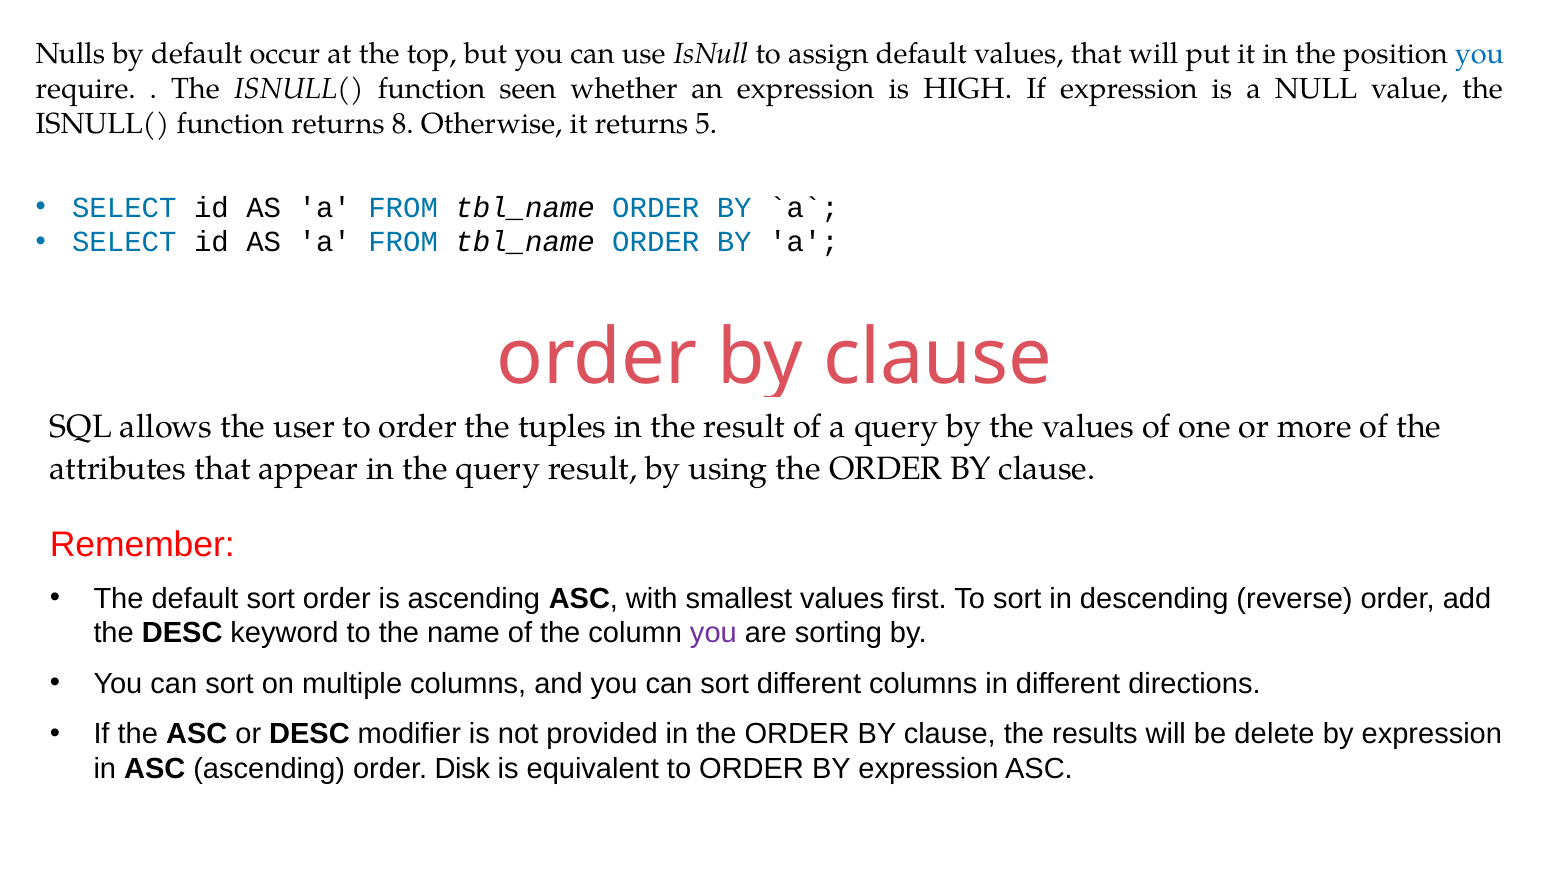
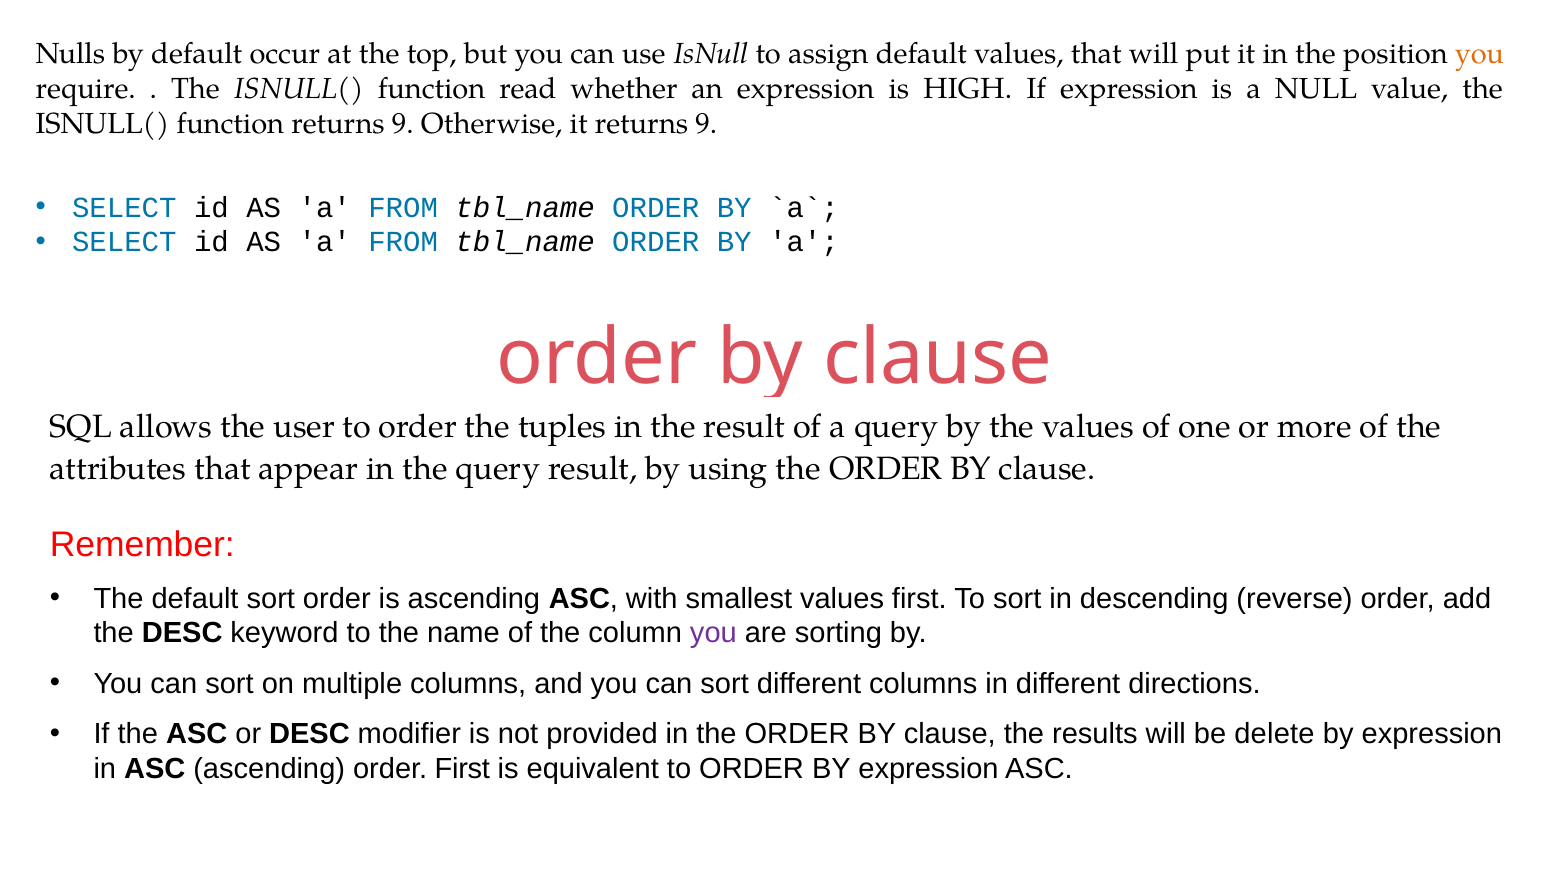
you colour: blue -> orange (1479, 54)
seen: seen -> read (528, 89)
function returns 8: 8 -> 9 (403, 124)
it returns 5: 5 -> 9 (706, 124)
order Disk: Disk -> First (462, 768)
